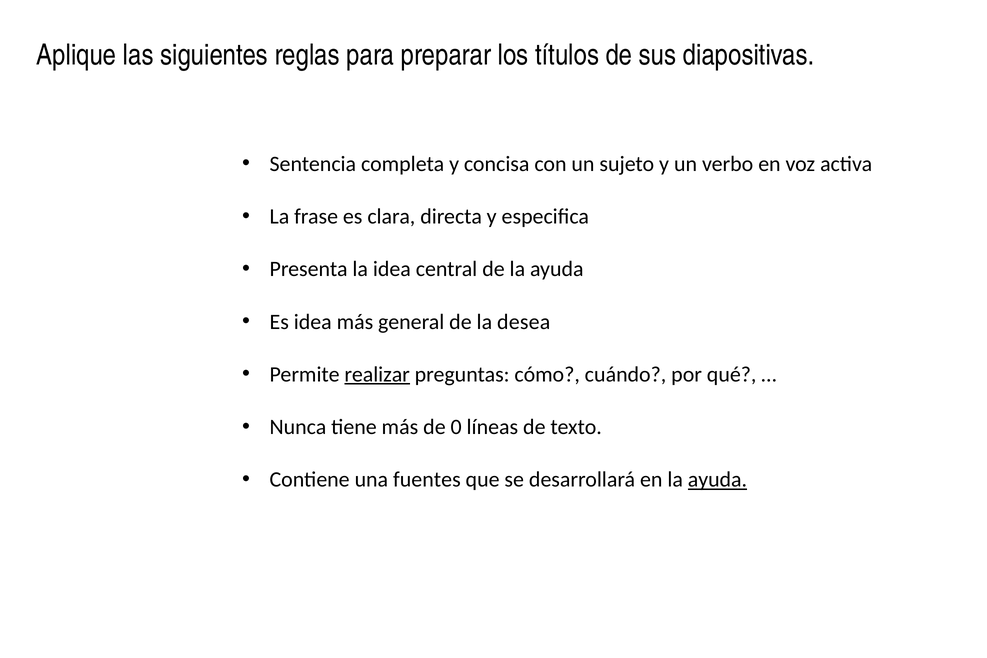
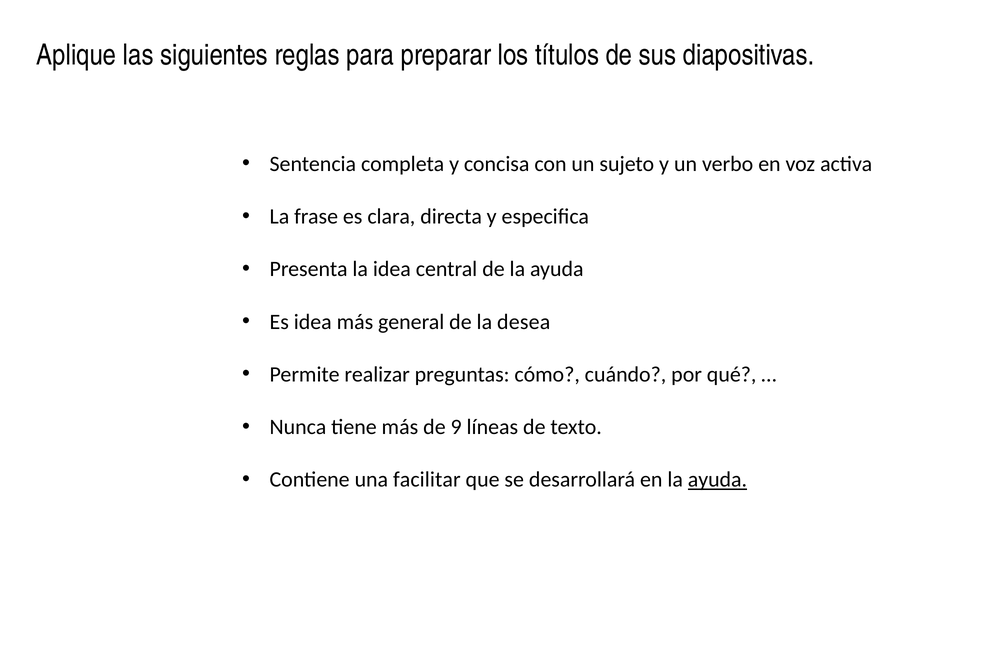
realizar underline: present -> none (377, 374)
0: 0 -> 9 (456, 427)
fuentes: fuentes -> facilitar (427, 480)
